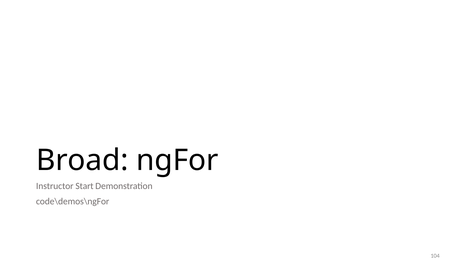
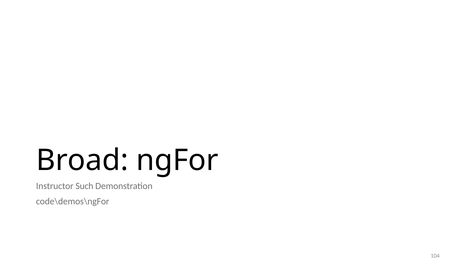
Start: Start -> Such (84, 186)
